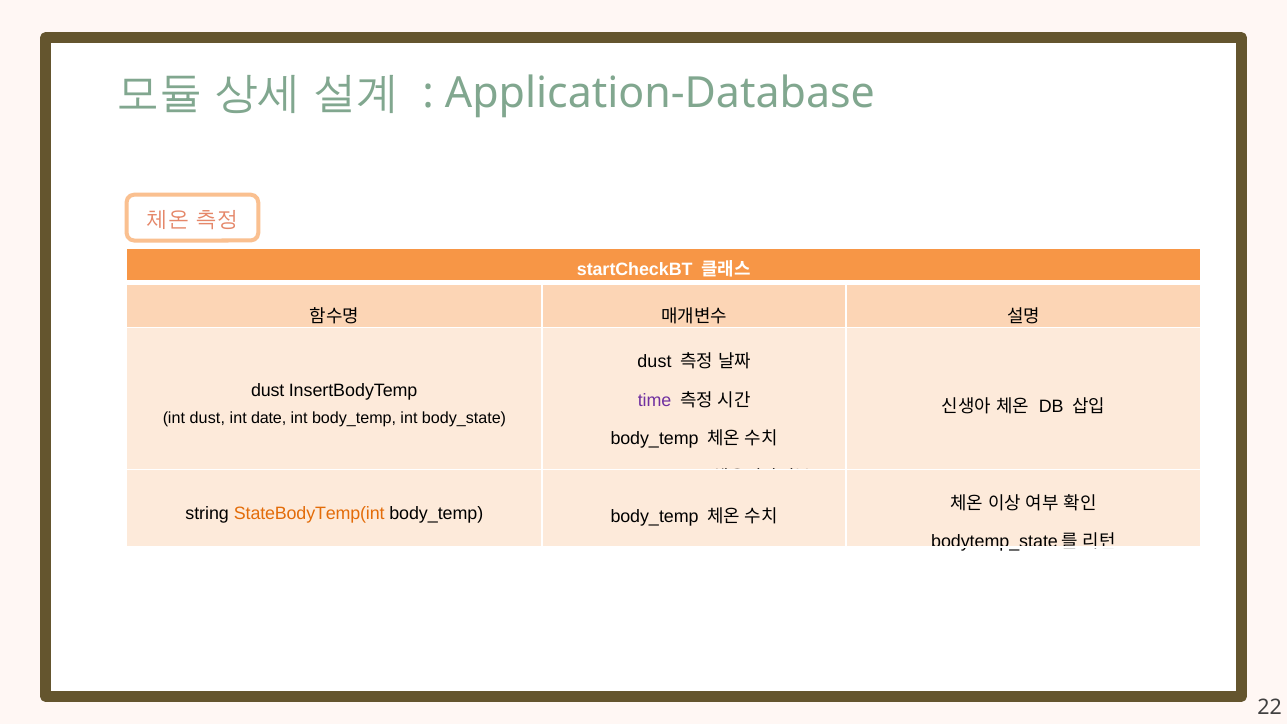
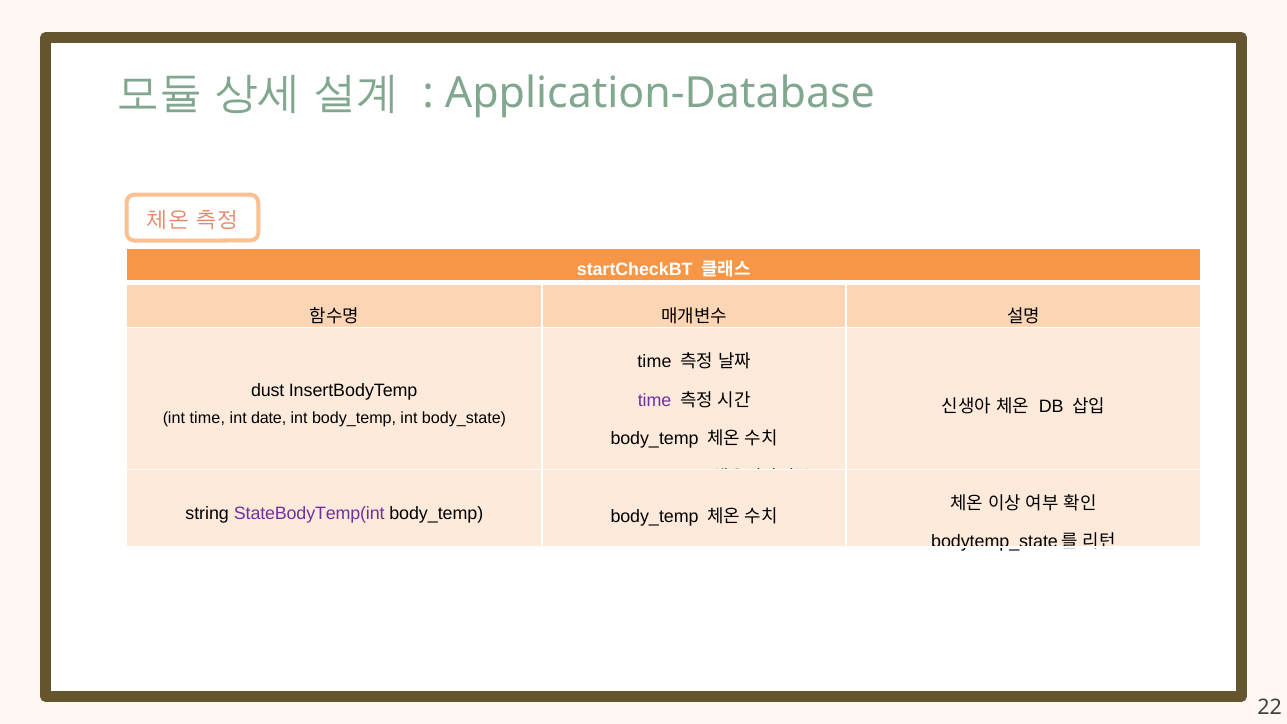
dust: dust -> time (654, 362)
int dust: dust -> time (207, 418)
StateBodyTemp(int colour: orange -> purple (309, 513)
